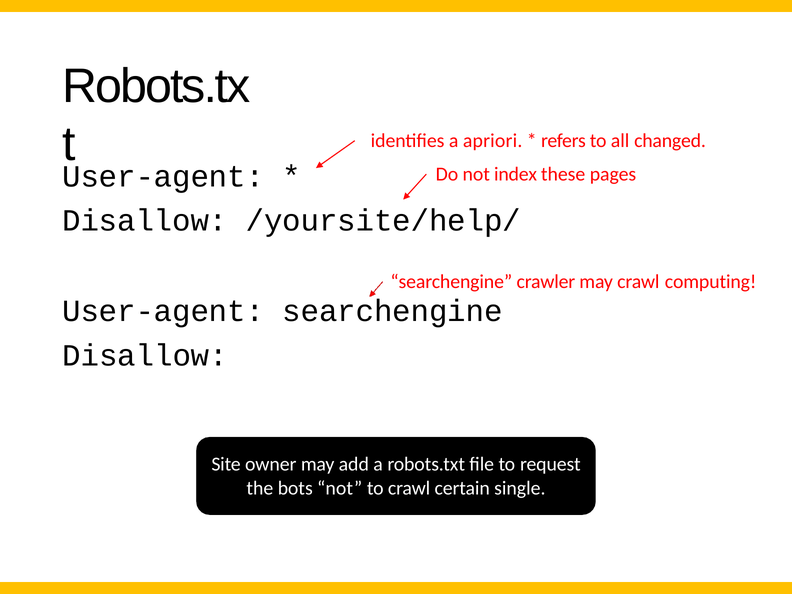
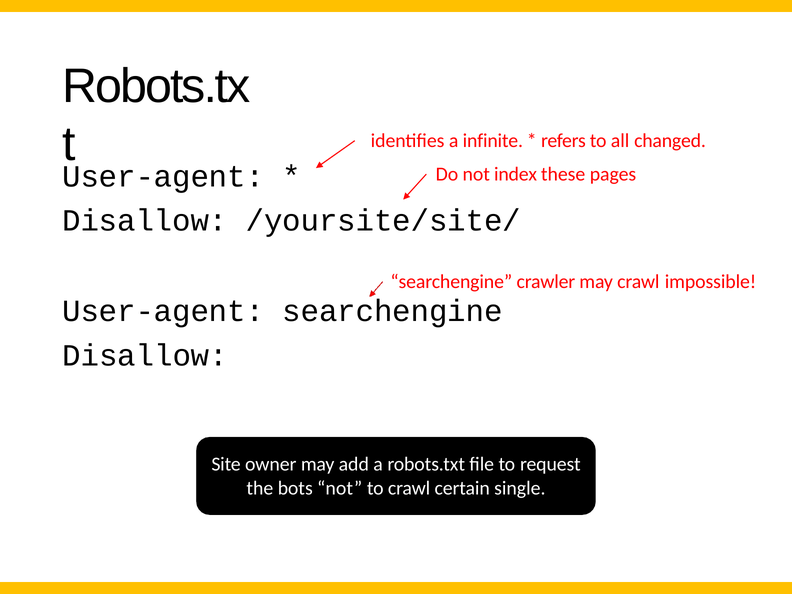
apriori: apriori -> infinite (493, 141)
/yoursite/help/: /yoursite/help/ -> /yoursite/site/ (383, 221)
computing: computing -> impossible (711, 282)
